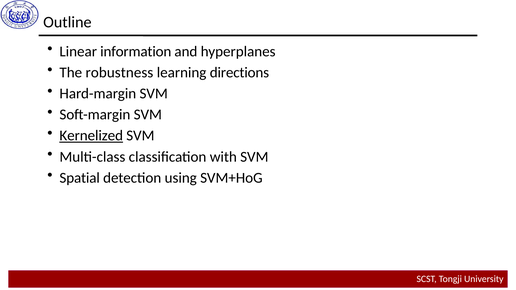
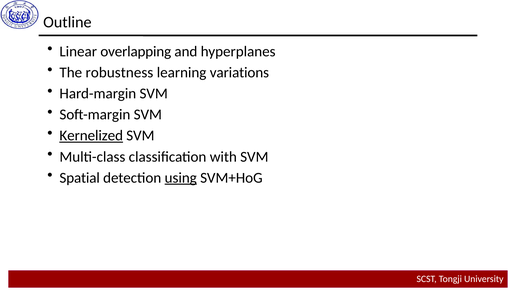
information: information -> overlapping (136, 51)
directions: directions -> variations (239, 73)
using underline: none -> present (181, 178)
